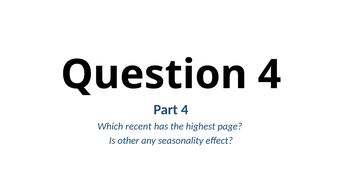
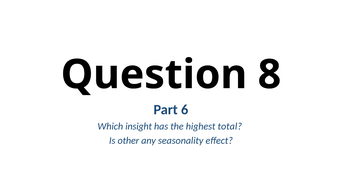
Question 4: 4 -> 8 (269, 75)
Part 4: 4 -> 6 (185, 110)
recent: recent -> insight (139, 127)
page: page -> total (230, 127)
